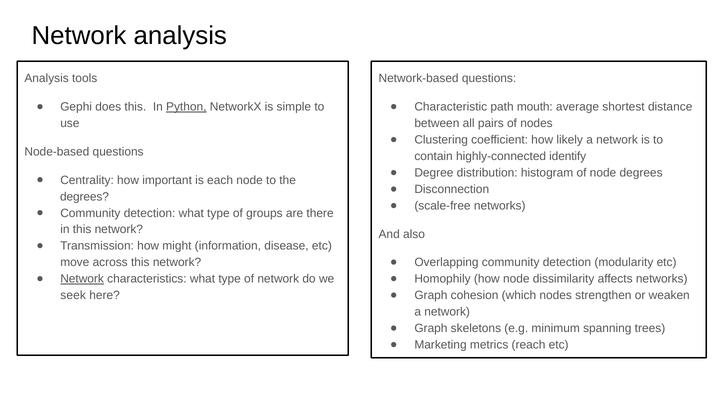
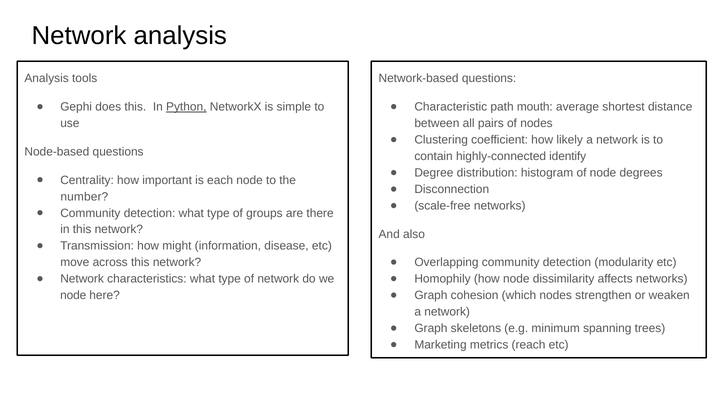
degrees: degrees -> number (84, 196)
Network underline: present -> none (82, 279)
seek: seek -> node (73, 295)
